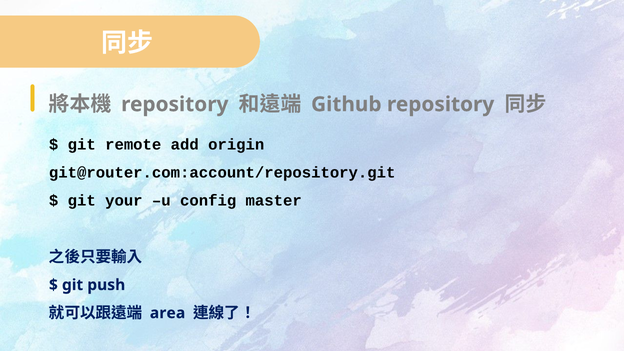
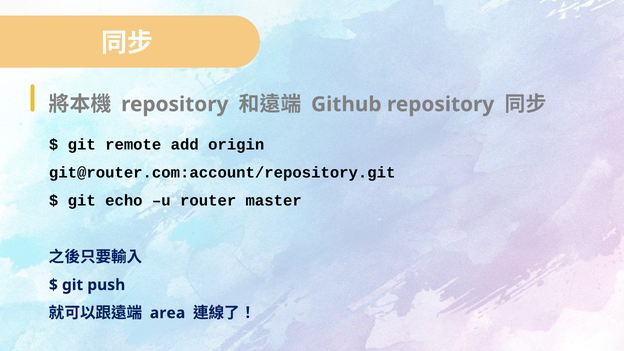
your: your -> echo (124, 201)
config: config -> router (208, 201)
